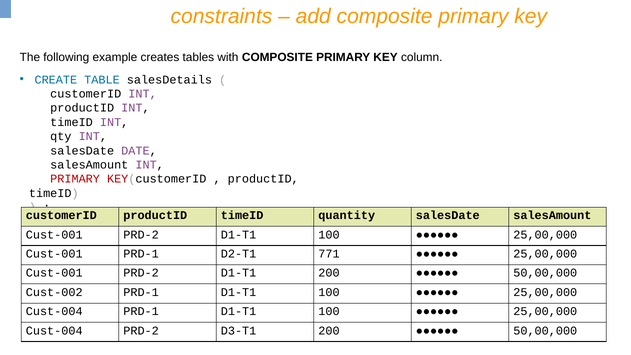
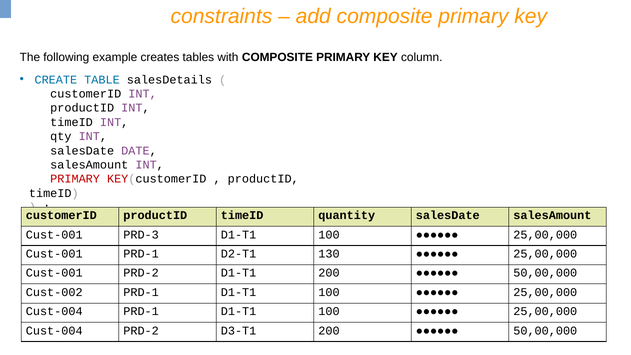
PRD-2: PRD-2 -> PRD-3 (141, 235)
771: 771 -> 130 (329, 254)
